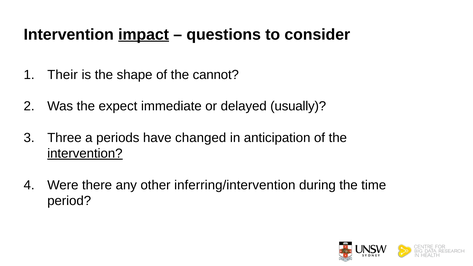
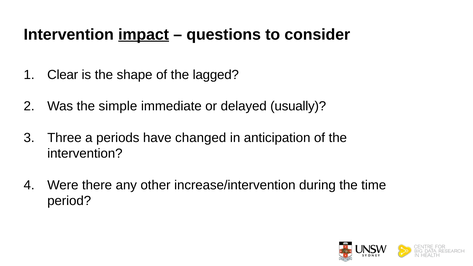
Their: Their -> Clear (63, 75)
cannot: cannot -> lagged (216, 75)
expect: expect -> simple (118, 106)
intervention underline: present -> none (85, 154)
inferring/intervention: inferring/intervention -> increase/intervention (235, 185)
